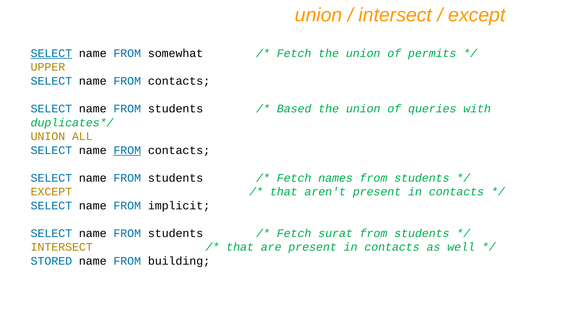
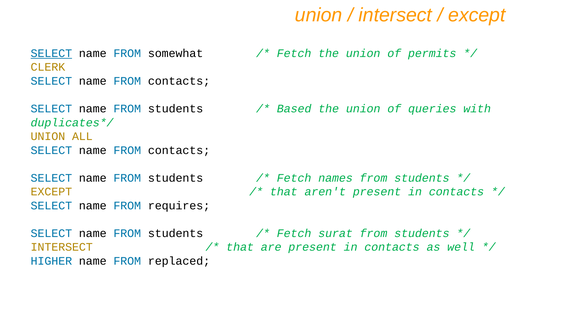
UPPER: UPPER -> CLERK (48, 67)
FROM underline: present -> none (127, 150)
implicit: implicit -> requires (179, 206)
STORED: STORED -> HIGHER (51, 261)
building: building -> replaced (179, 261)
